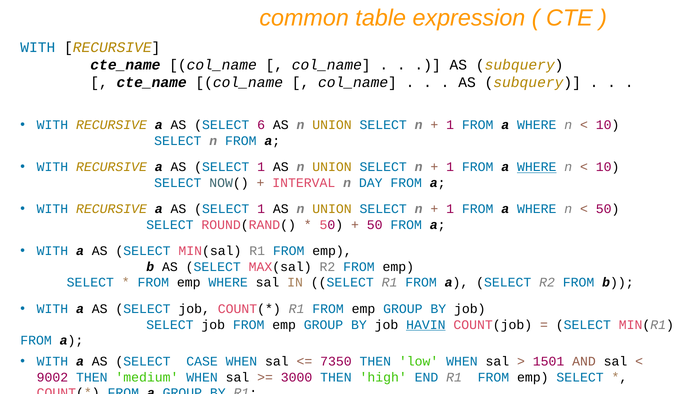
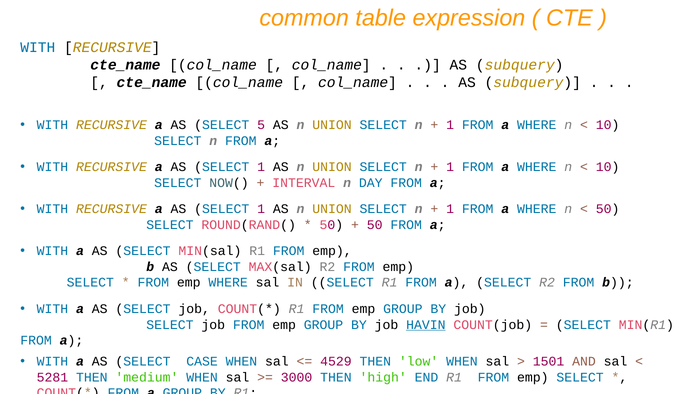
6: 6 -> 5 (261, 125)
WHERE underline: present -> none (537, 167)
7350: 7350 -> 4529 (336, 361)
9002: 9002 -> 5281 (52, 377)
